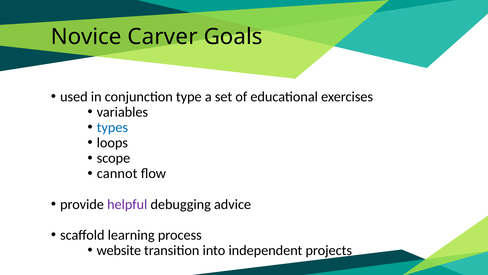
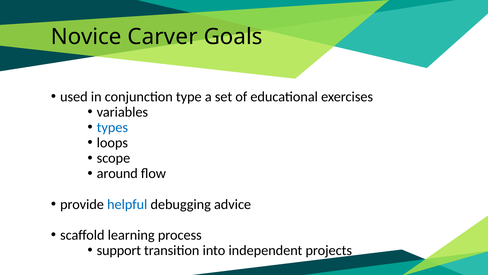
cannot: cannot -> around (117, 173)
helpful colour: purple -> blue (127, 204)
website: website -> support (119, 250)
